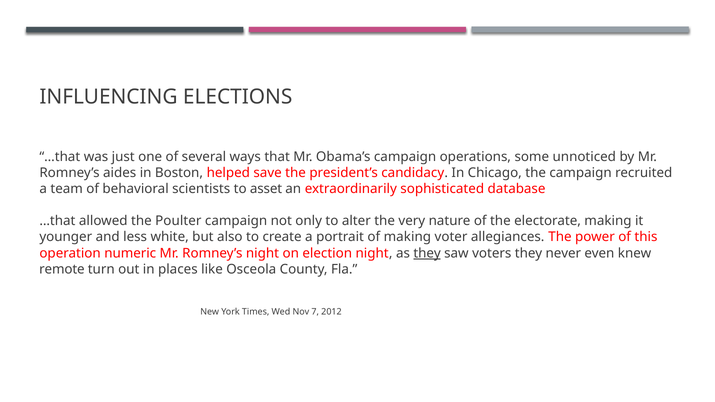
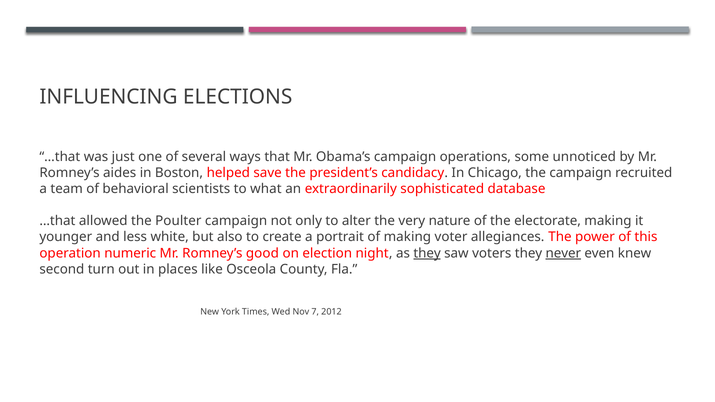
asset: asset -> what (266, 189)
Romney’s night: night -> good (262, 253)
never underline: none -> present (563, 253)
remote: remote -> second (62, 269)
